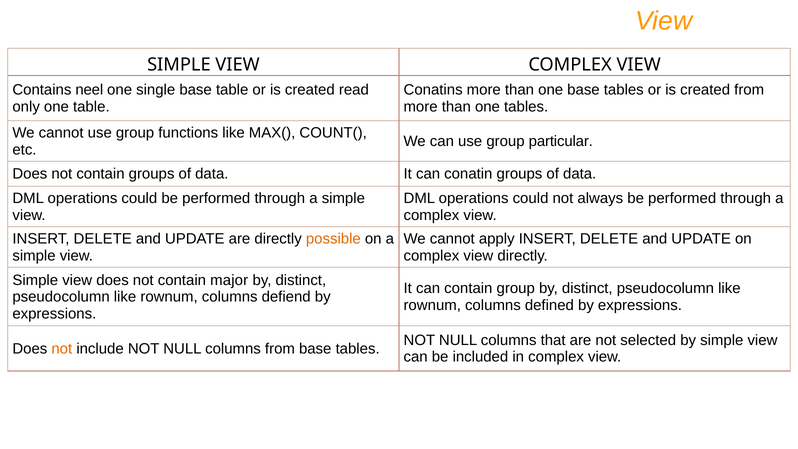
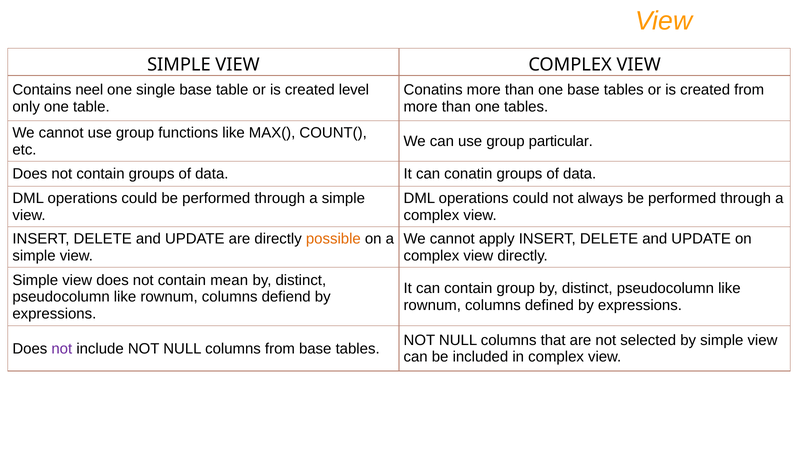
read: read -> level (354, 90)
major: major -> mean (229, 280)
not colour: orange -> purple (62, 349)
